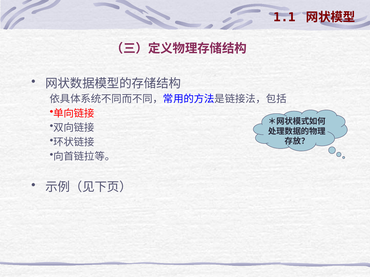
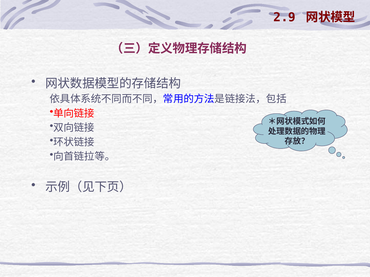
1.1: 1.1 -> 2.9 (285, 17)
